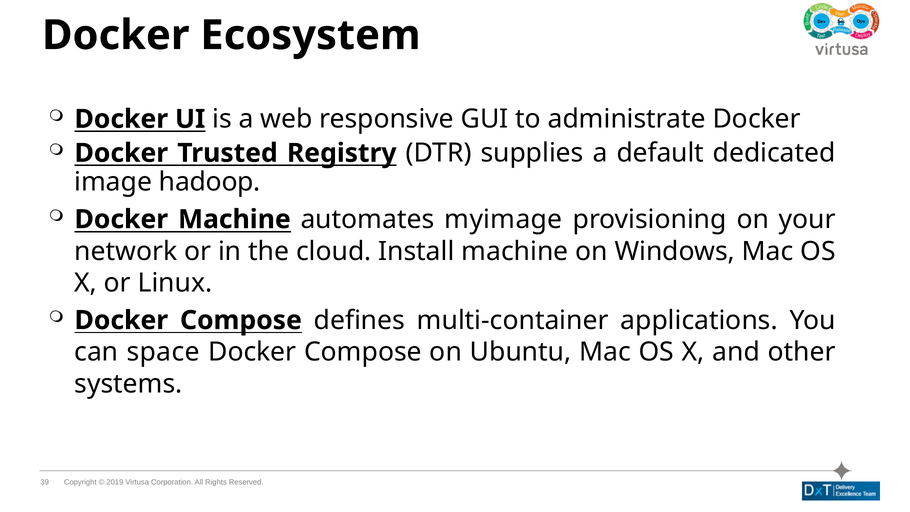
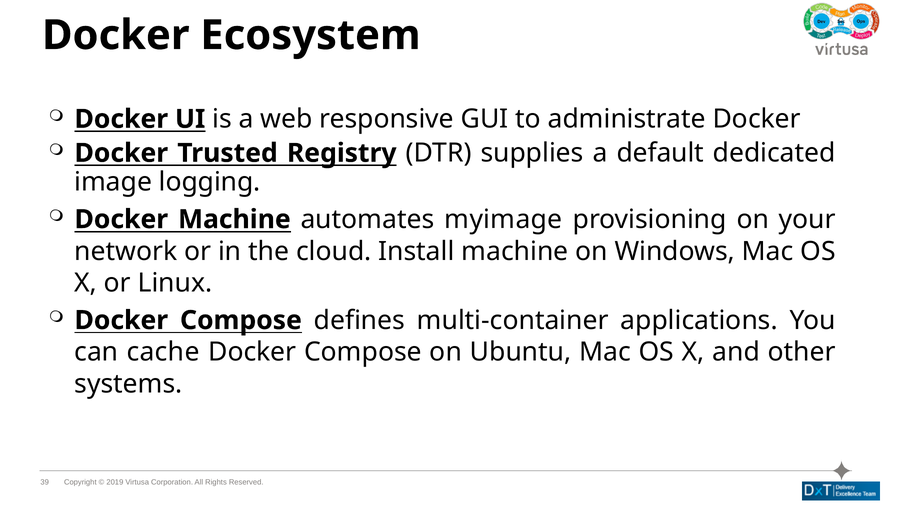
hadoop: hadoop -> logging (210, 182)
space: space -> cache (163, 352)
